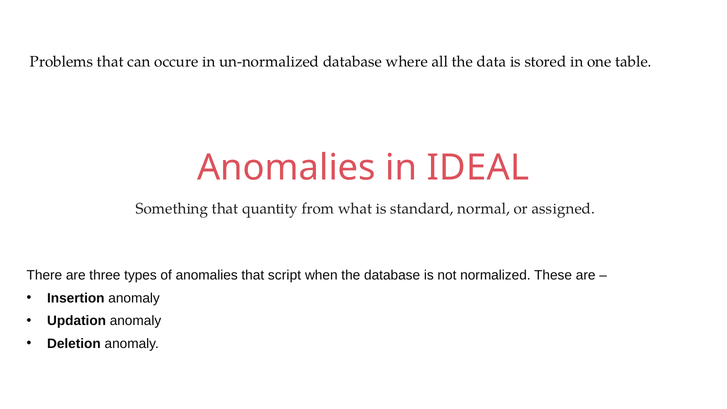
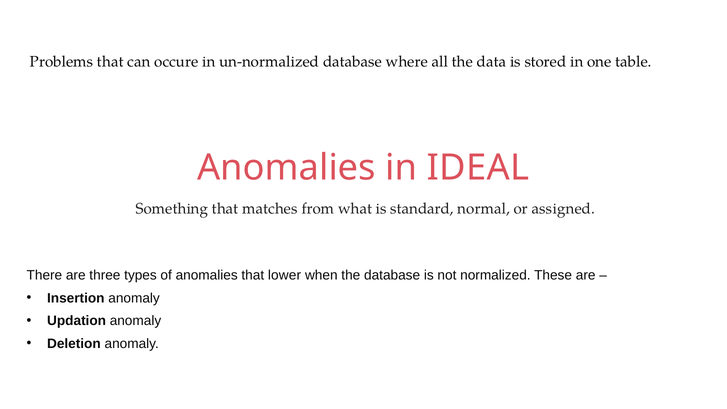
quantity: quantity -> matches (270, 209)
script: script -> lower (285, 275)
